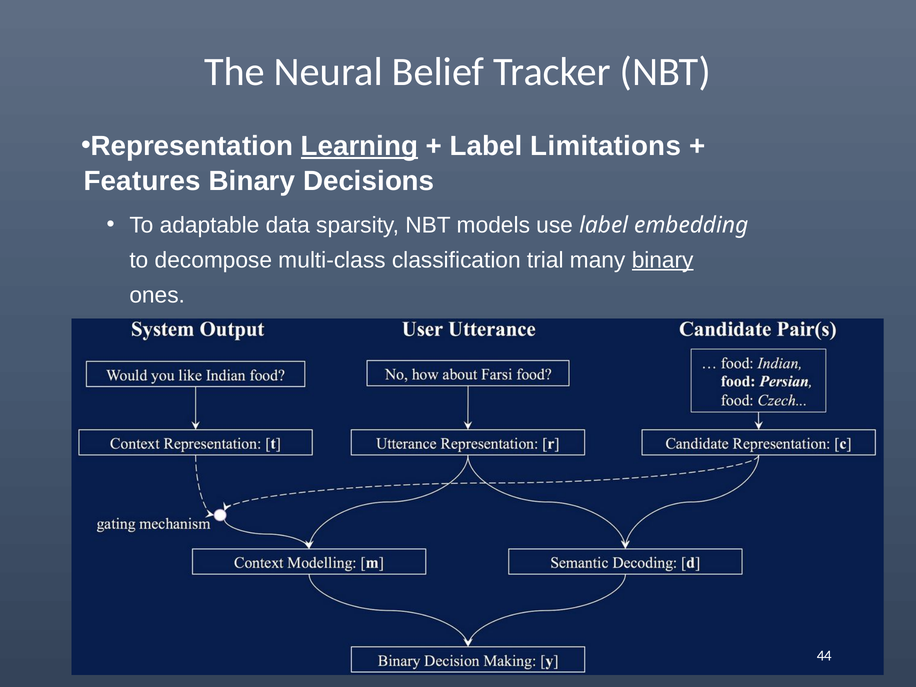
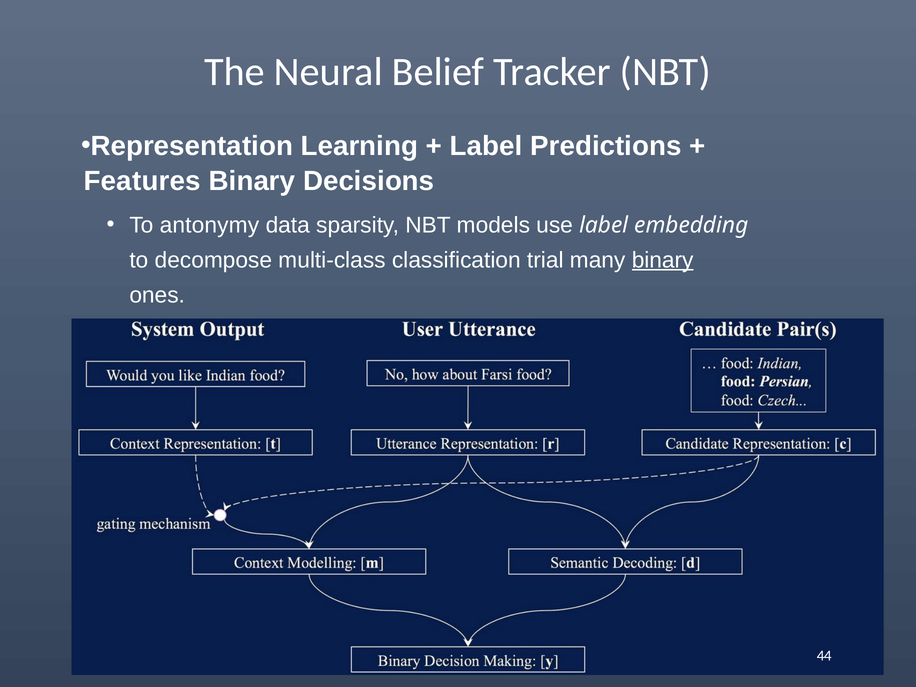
Learning underline: present -> none (359, 146)
Limitations: Limitations -> Predictions (606, 146)
adaptable: adaptable -> antonymy (209, 225)
